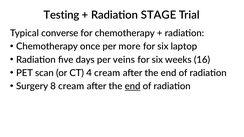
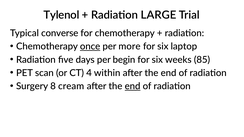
Testing: Testing -> Tylenol (61, 15)
STAGE: STAGE -> LARGE (159, 15)
once underline: none -> present (90, 47)
veins: veins -> begin (124, 60)
16: 16 -> 85 (202, 60)
4 cream: cream -> within (107, 73)
